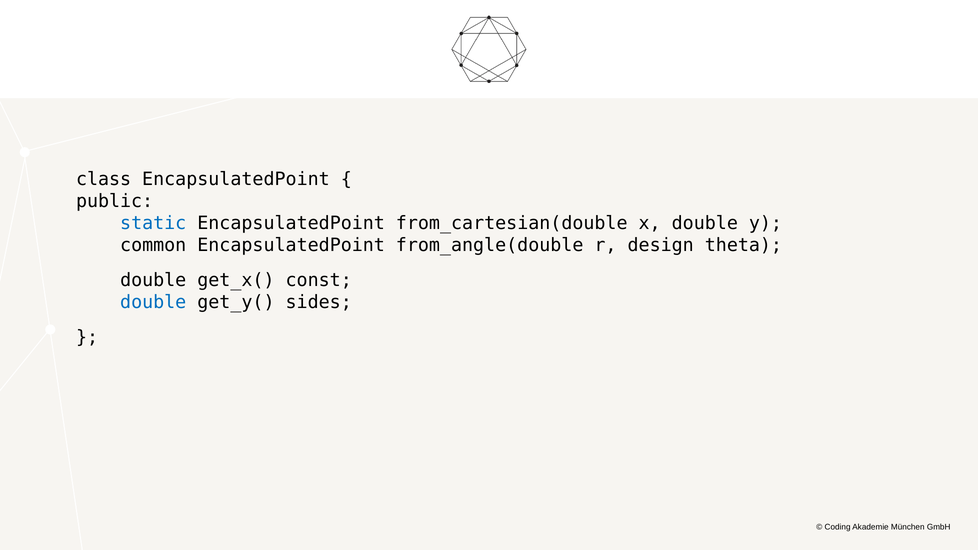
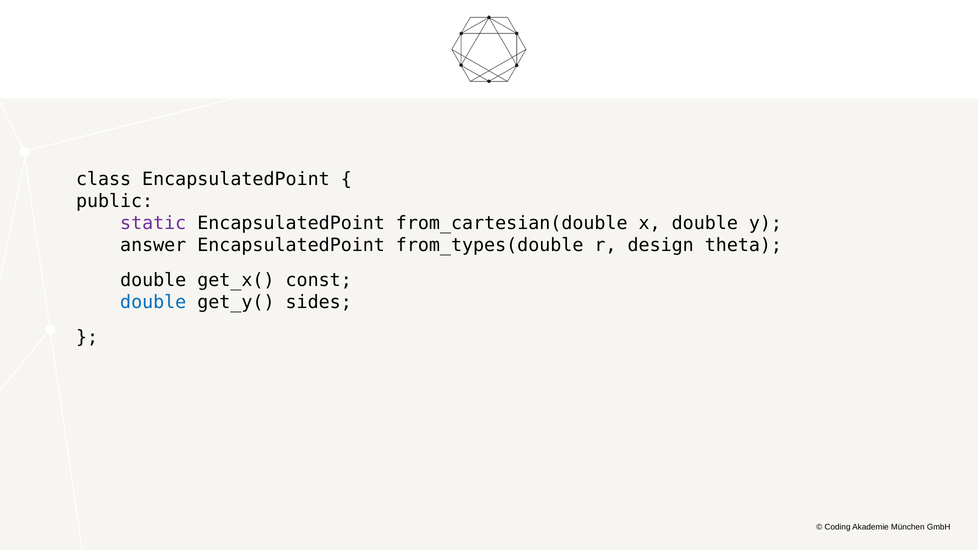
static colour: blue -> purple (153, 223)
common: common -> answer (153, 245)
from_angle(double: from_angle(double -> from_types(double (490, 245)
